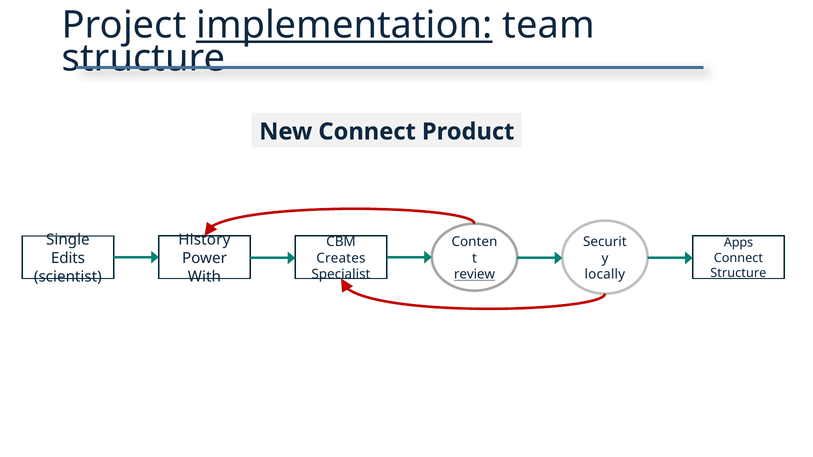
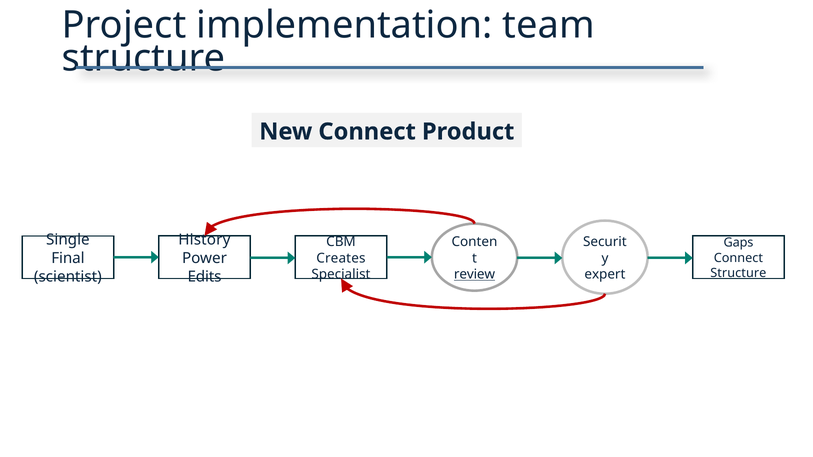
implementation underline: present -> none (344, 25)
Apps: Apps -> Gaps (738, 243)
Edits: Edits -> Final (68, 258)
locally: locally -> expert (605, 275)
With: With -> Edits (205, 277)
